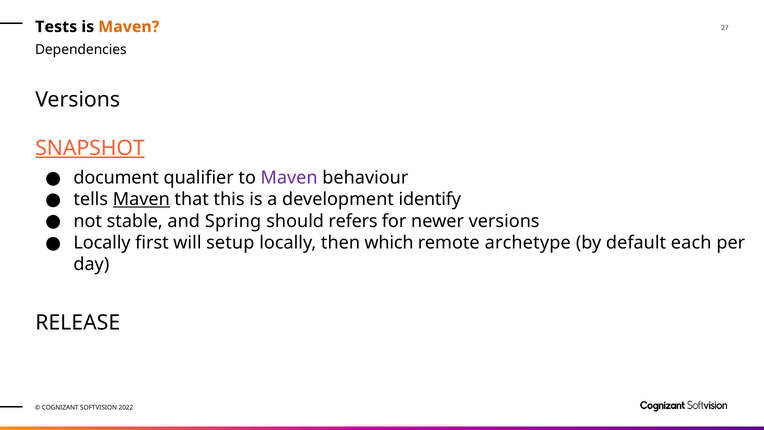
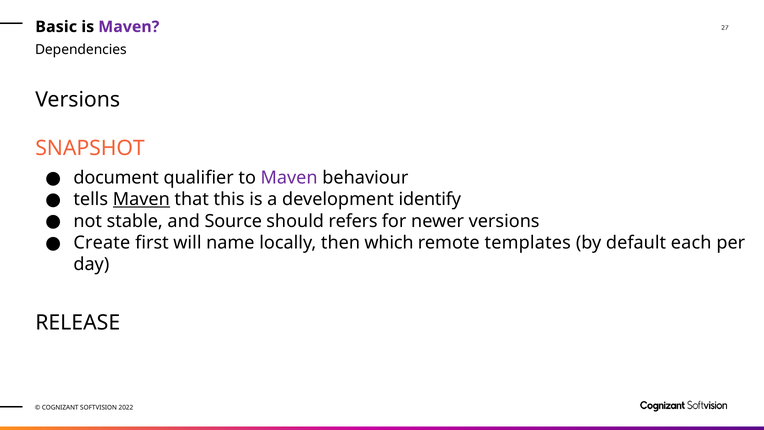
Tests: Tests -> Basic (56, 27)
Maven colour: orange -> purple (129, 27)
SNAPSHOT underline: present -> none (90, 148)
Spring: Spring -> Source (233, 221)
Locally: Locally -> Create (102, 243)
setup: setup -> name (230, 243)
archetype: archetype -> templates (528, 243)
